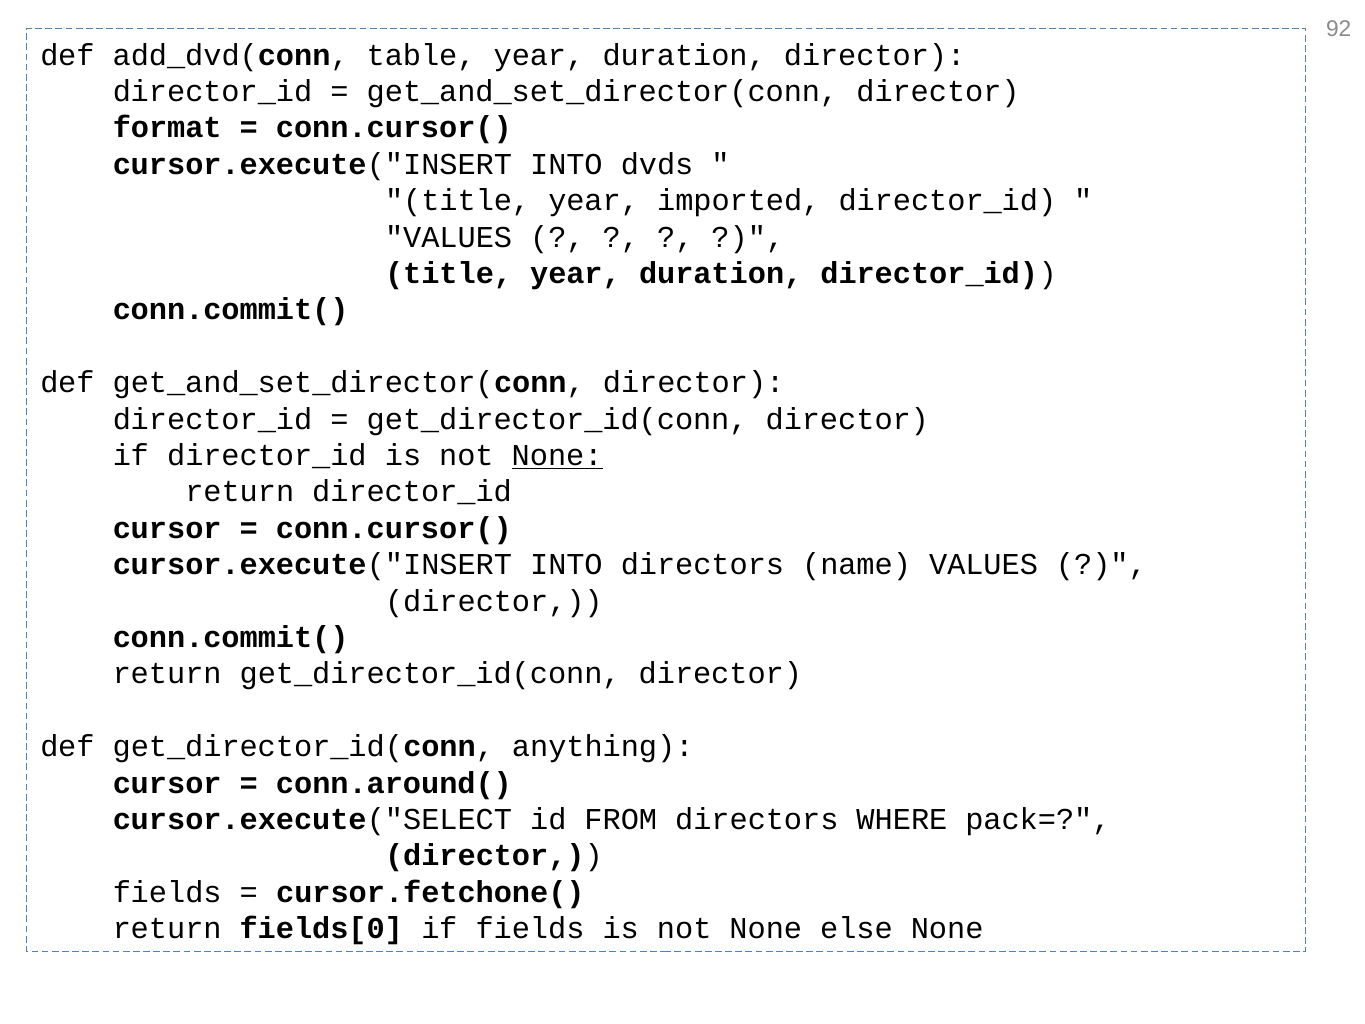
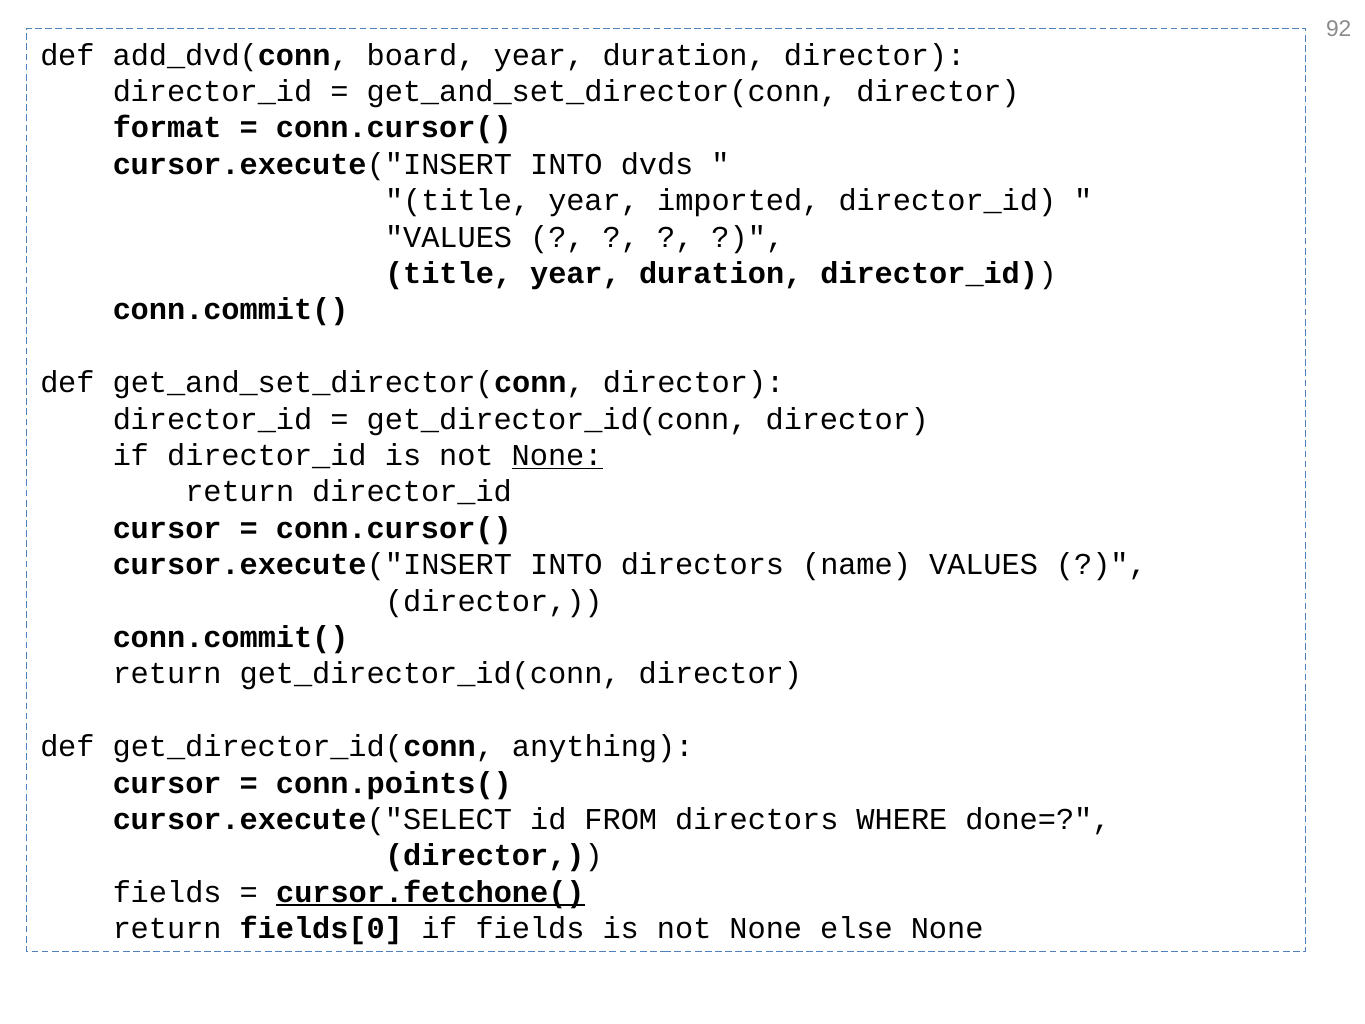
table: table -> board (421, 55)
conn.around(: conn.around( -> conn.points( (394, 783)
pack=: pack= -> done= (1038, 819)
cursor.fetchone( underline: none -> present (430, 892)
